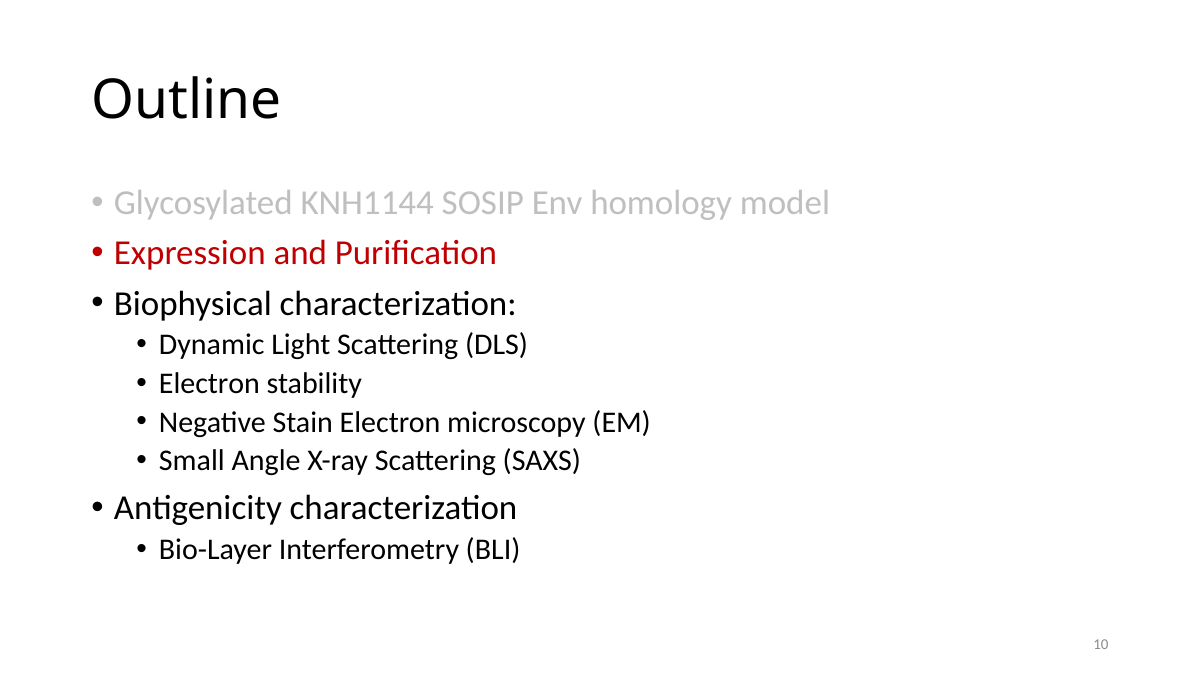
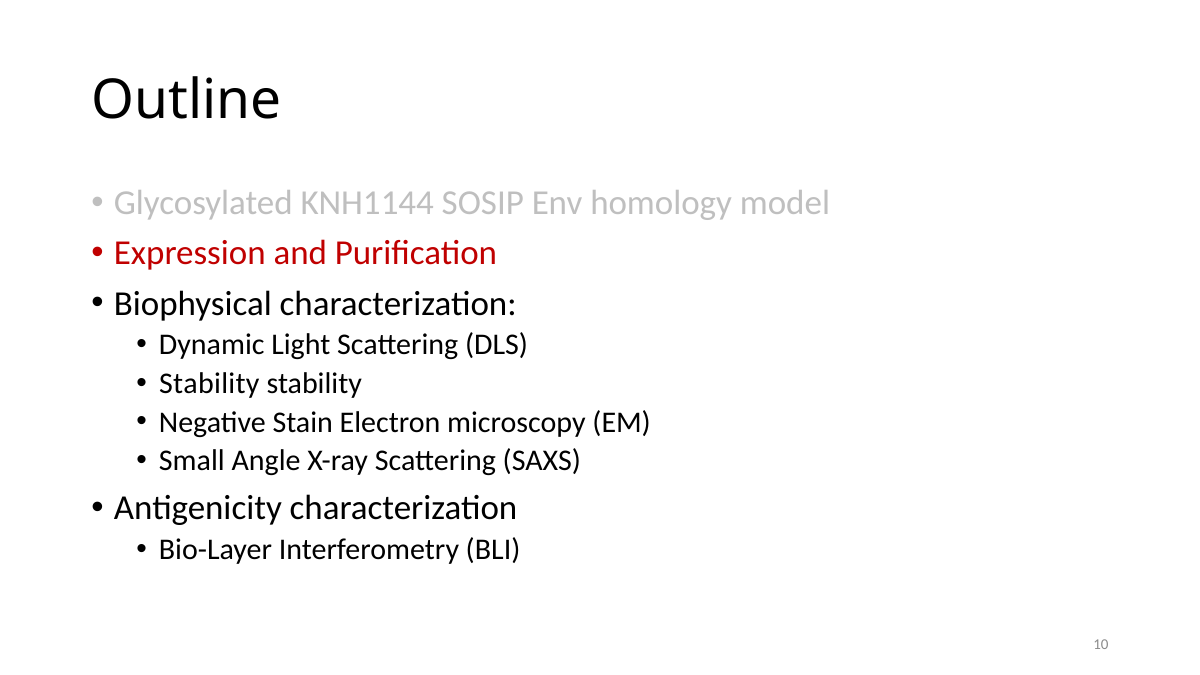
Electron: Electron -> Stability (209, 384)
